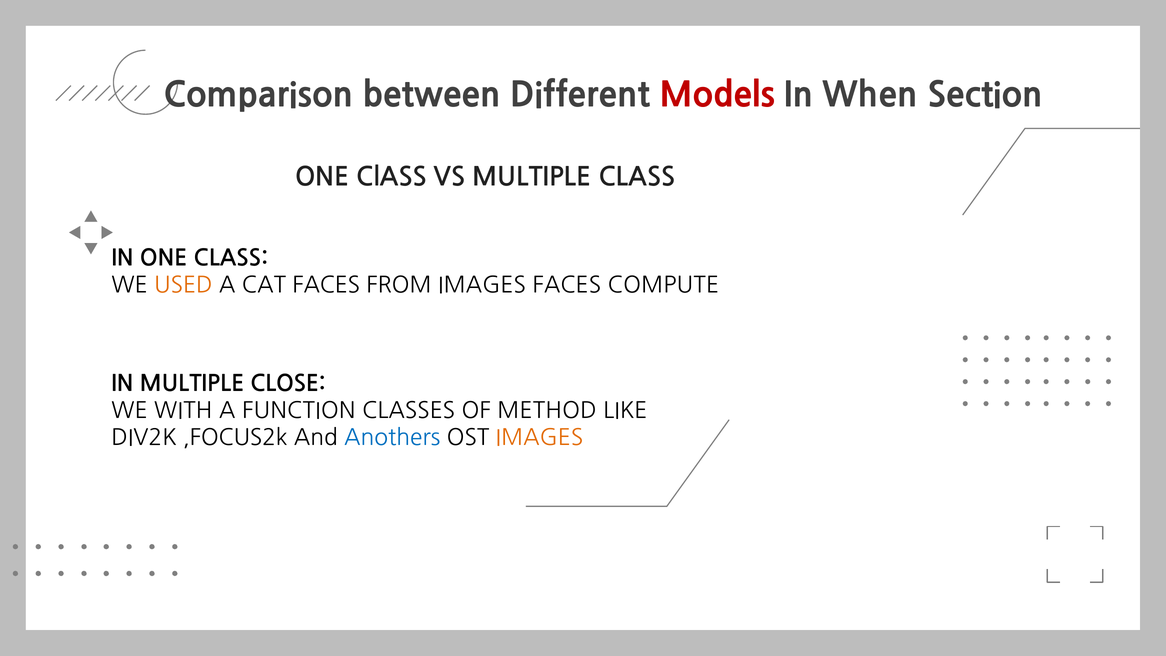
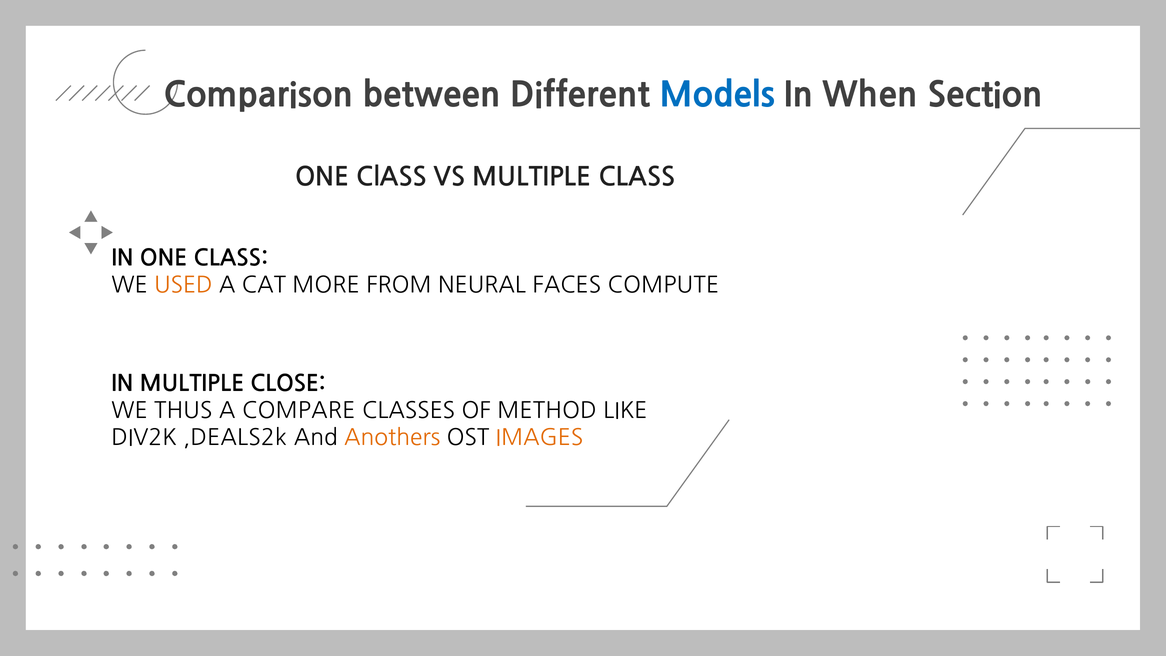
Models colour: red -> blue (717, 96)
CAT FACES: FACES -> MORE (326, 285)
FROM IMAGES: IMAGES -> NEURAL (482, 285)
WITH: WITH -> THUS (183, 411)
FUNCTION: FUNCTION -> COMPARE (299, 411)
,FOCUS2k: ,FOCUS2k -> ,DEALS2k (235, 438)
Anothers colour: blue -> orange (392, 438)
